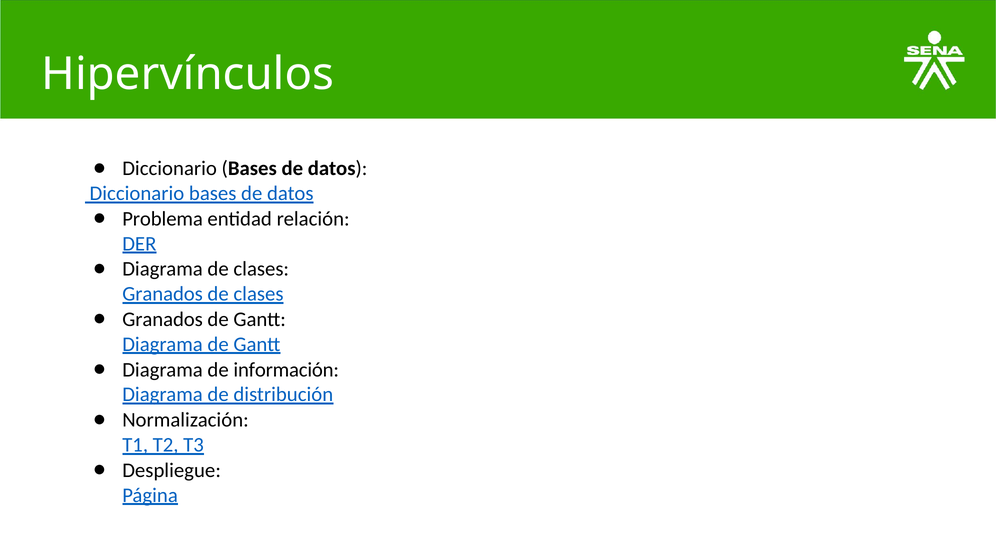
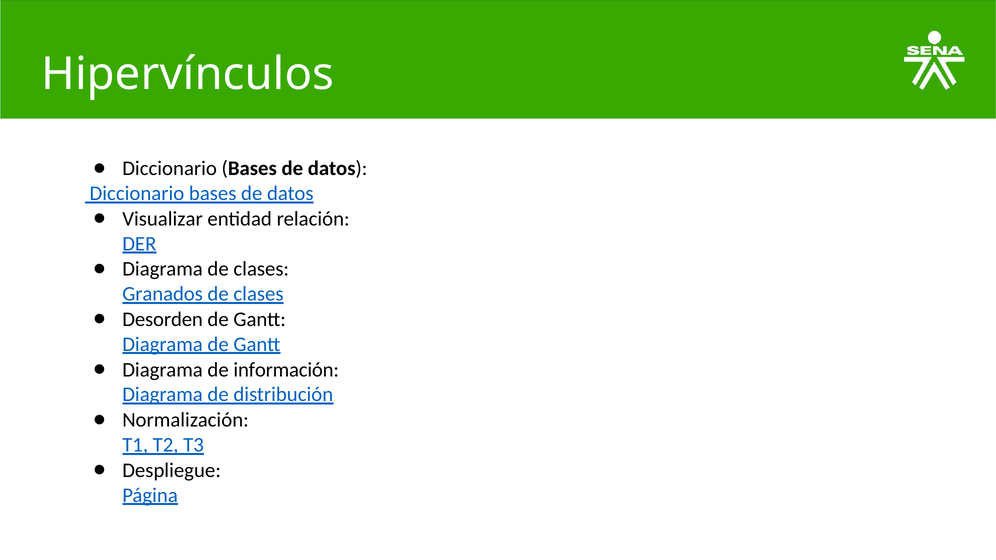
Problema: Problema -> Visualizar (163, 219)
Granados: Granados -> Desorden (163, 320)
